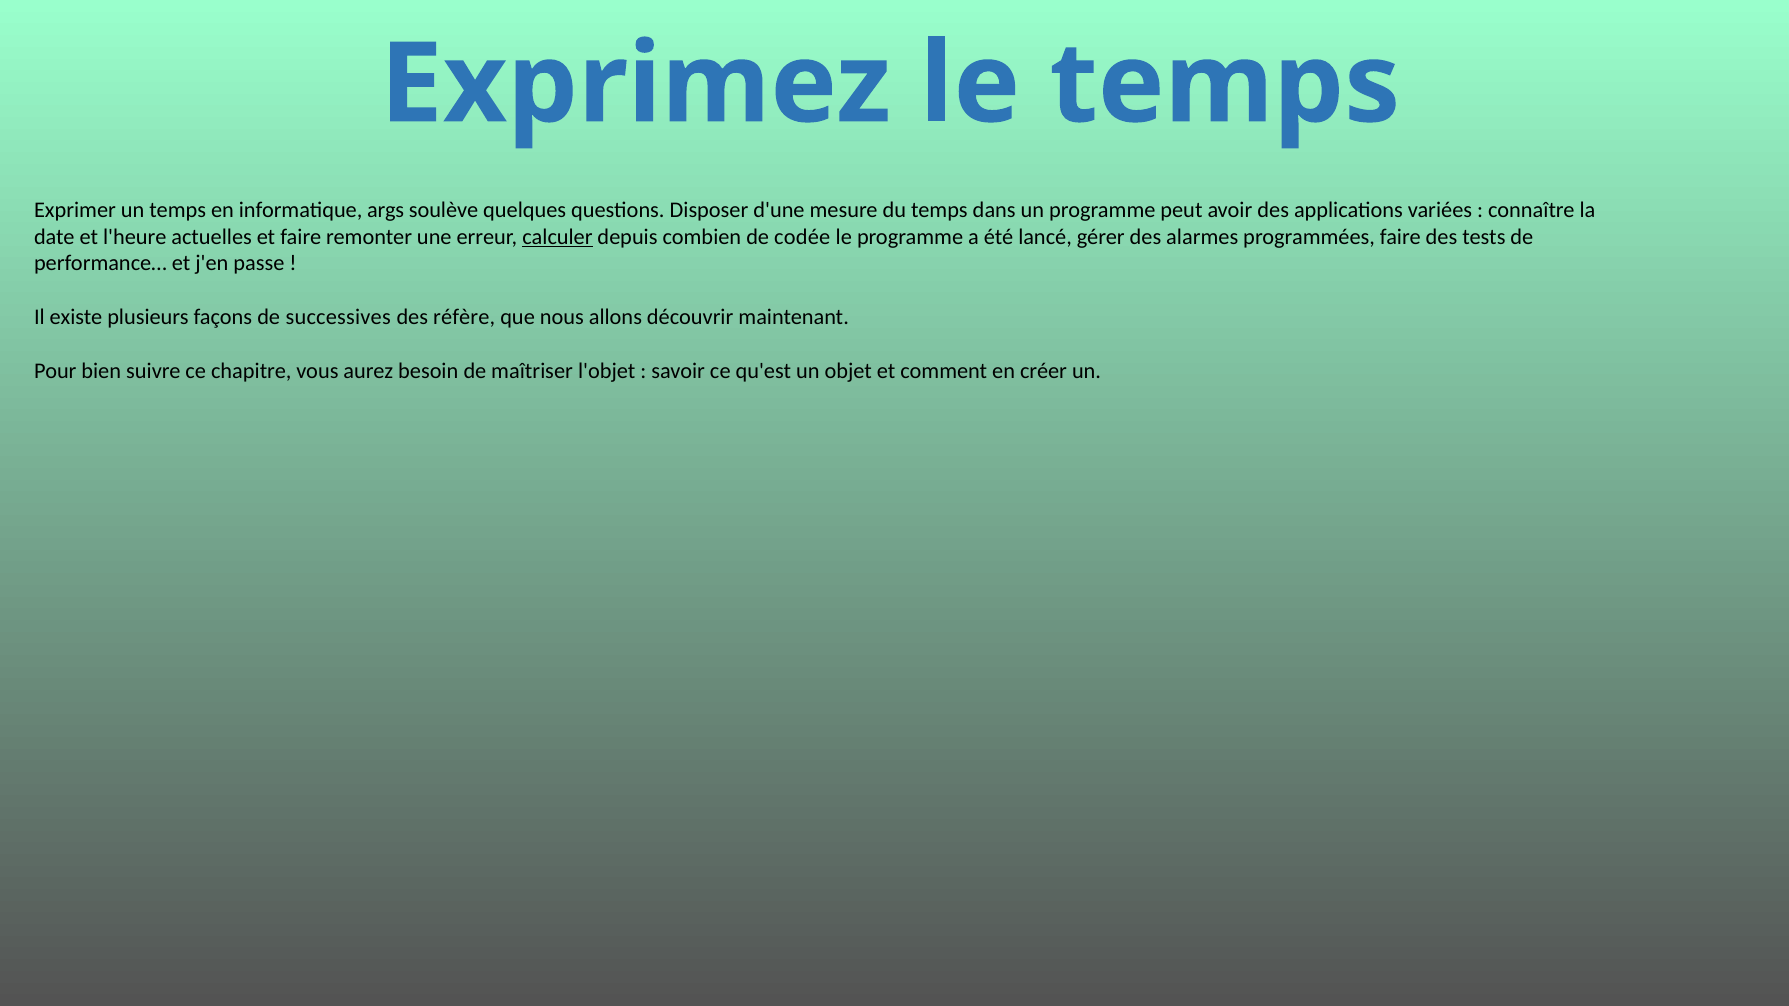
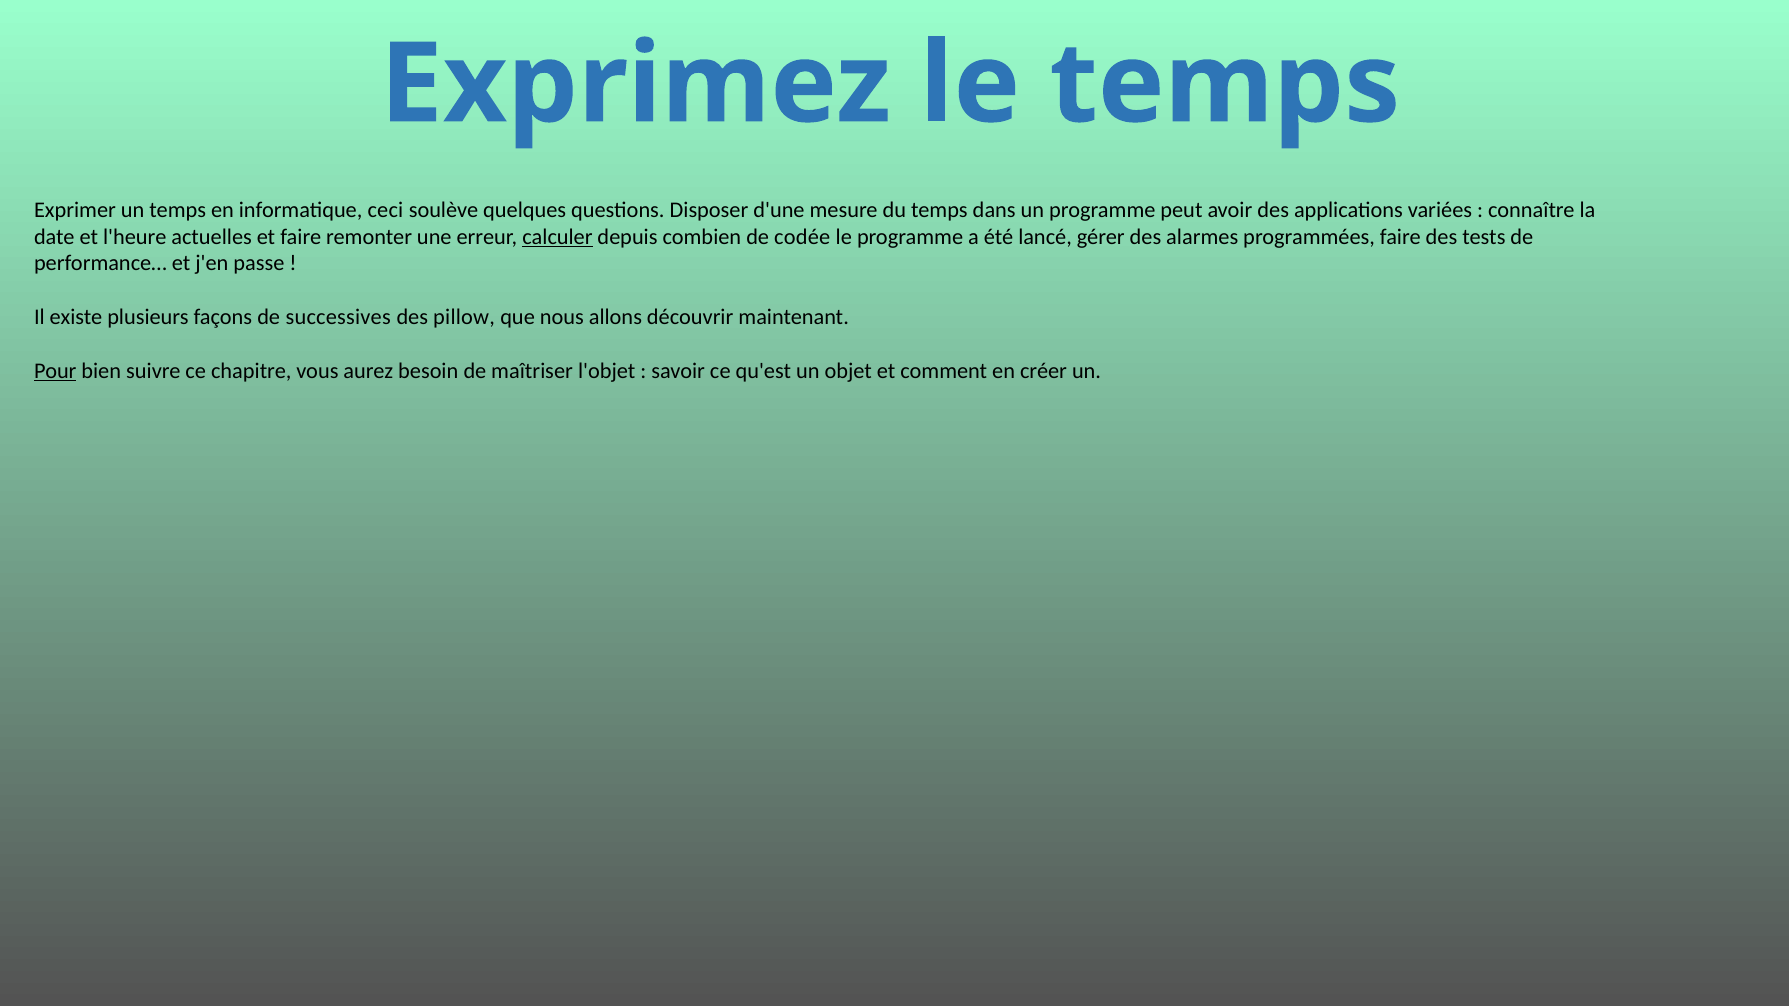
args: args -> ceci (385, 210)
réfère: réfère -> pillow (464, 317)
Pour underline: none -> present (55, 371)
